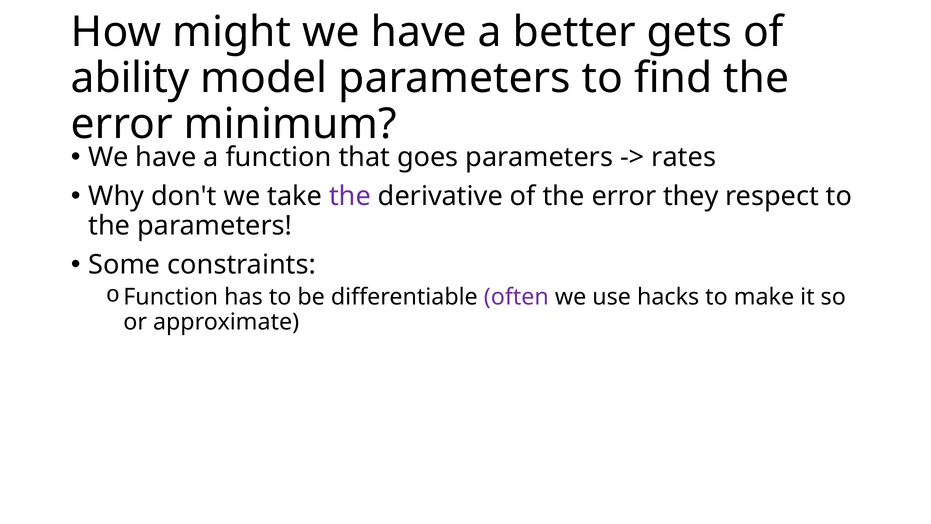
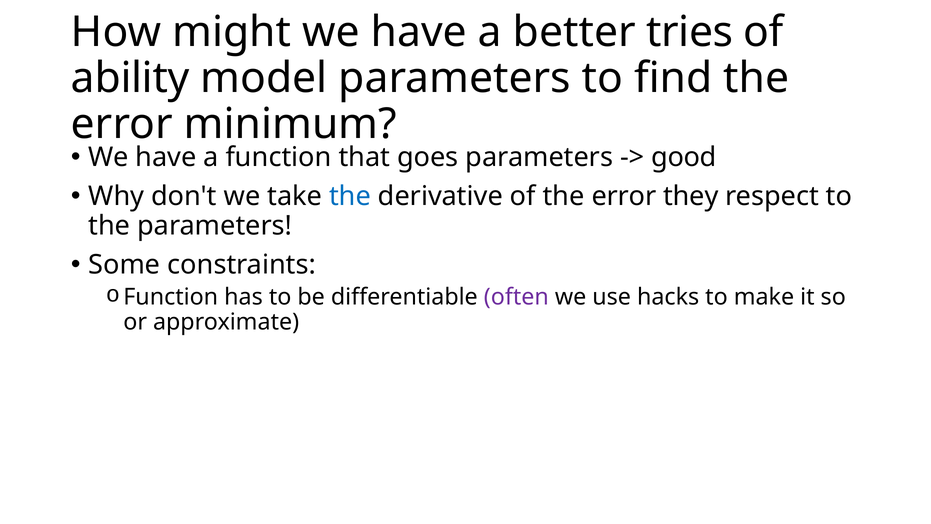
gets: gets -> tries (690, 32)
rates: rates -> good (684, 157)
the colour: purple -> blue (350, 196)
